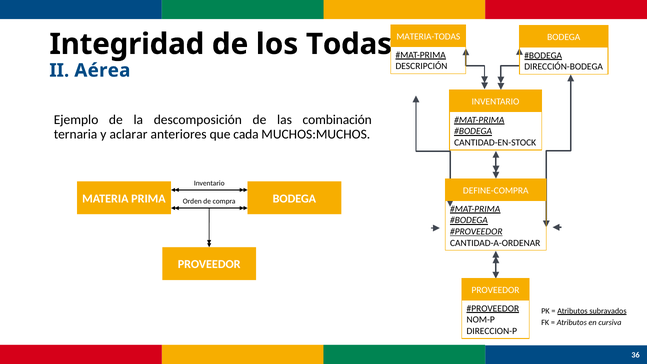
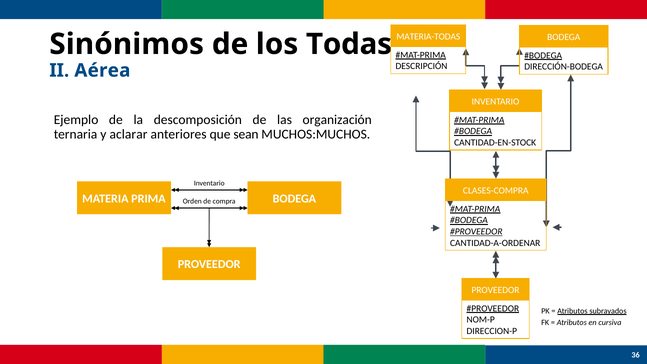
Integridad: Integridad -> Sinónimos (127, 44)
combinación: combinación -> organización (337, 120)
cada: cada -> sean (246, 134)
DEFINE-COMPRA: DEFINE-COMPRA -> CLASES-COMPRA (496, 190)
